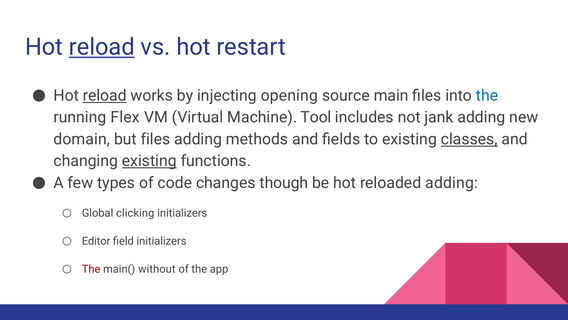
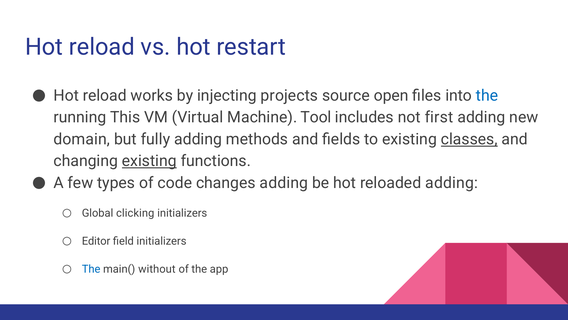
reload underline: present -> none (102, 47)
reload underline: present -> none (105, 95)
opening: opening -> projects (289, 95)
main: main -> open (391, 95)
Flex: Flex -> This (125, 117)
jank: jank -> first (439, 117)
but files: files -> fully (155, 139)
changes though: though -> adding (284, 183)
The colour: red -> blue (91, 269)
